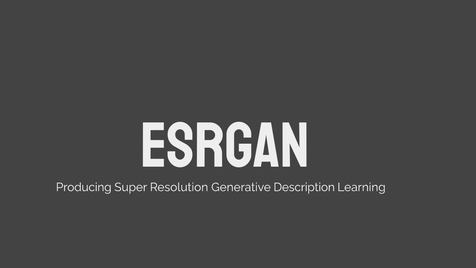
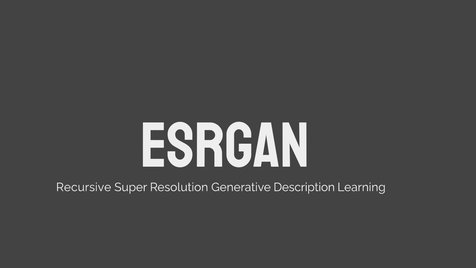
Producing: Producing -> Recursive (84, 187)
